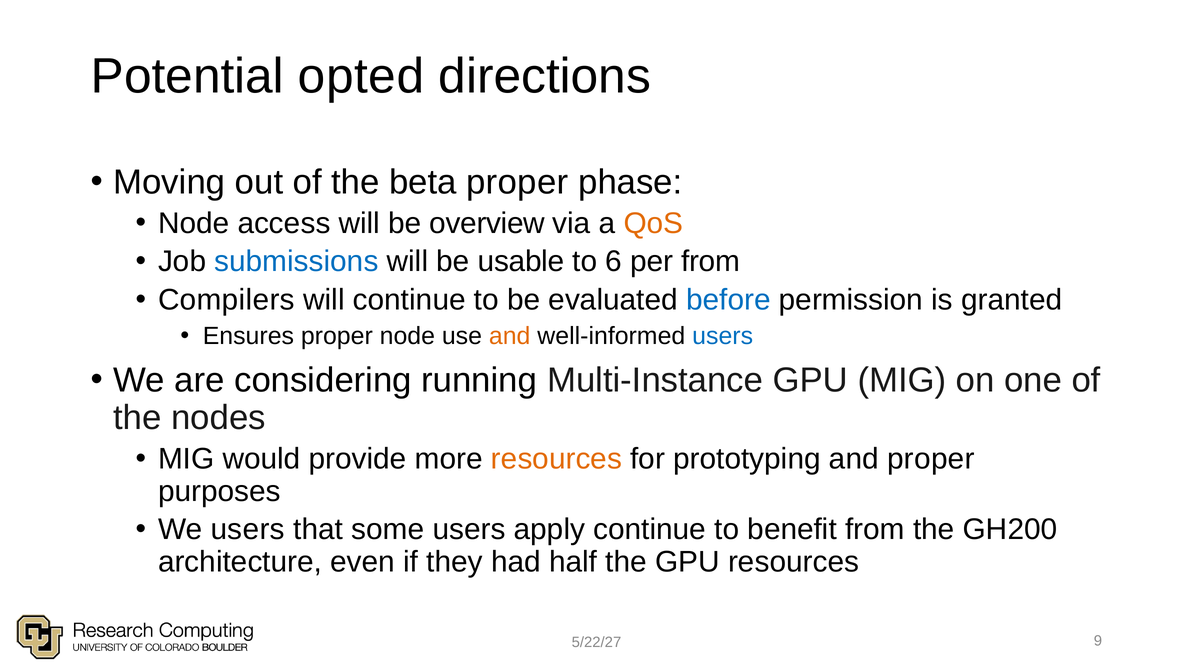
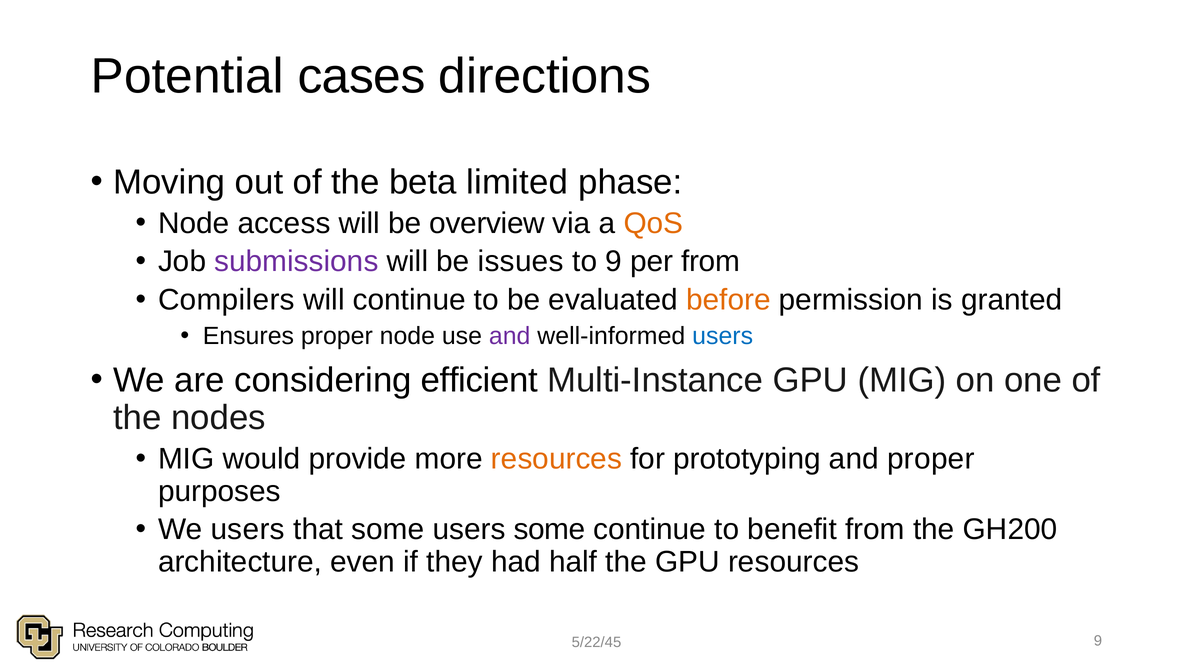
opted: opted -> cases (362, 76)
beta proper: proper -> limited (517, 182)
submissions colour: blue -> purple (296, 262)
usable: usable -> issues (521, 262)
to 6: 6 -> 9 (614, 262)
before colour: blue -> orange (728, 300)
and colour: orange -> purple (510, 336)
running: running -> efficient (479, 380)
users apply: apply -> some (550, 530)
5/22/27: 5/22/27 -> 5/22/45 (596, 642)
